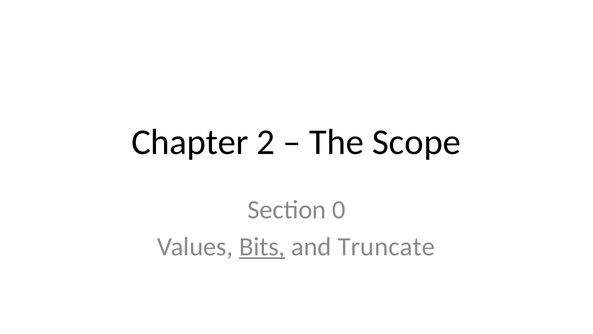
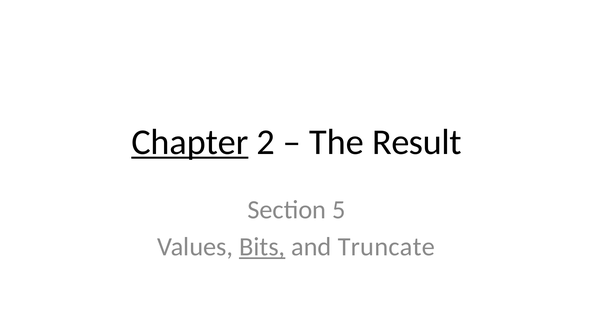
Chapter underline: none -> present (190, 142)
Scope: Scope -> Result (417, 142)
0: 0 -> 5 (339, 210)
